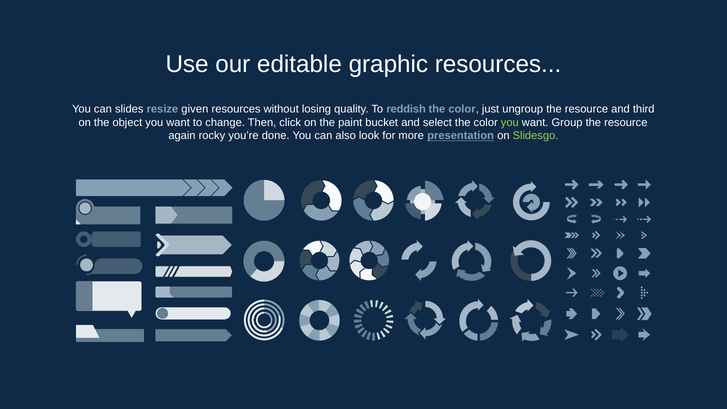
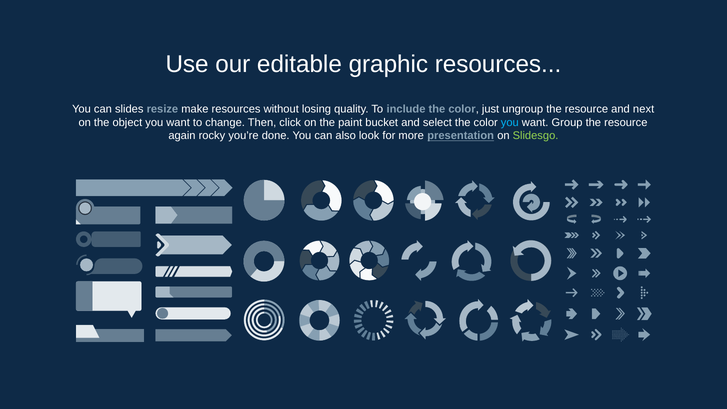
given: given -> make (195, 109)
reddish: reddish -> include (406, 109)
third: third -> next (644, 109)
you colour: light green -> light blue (510, 122)
